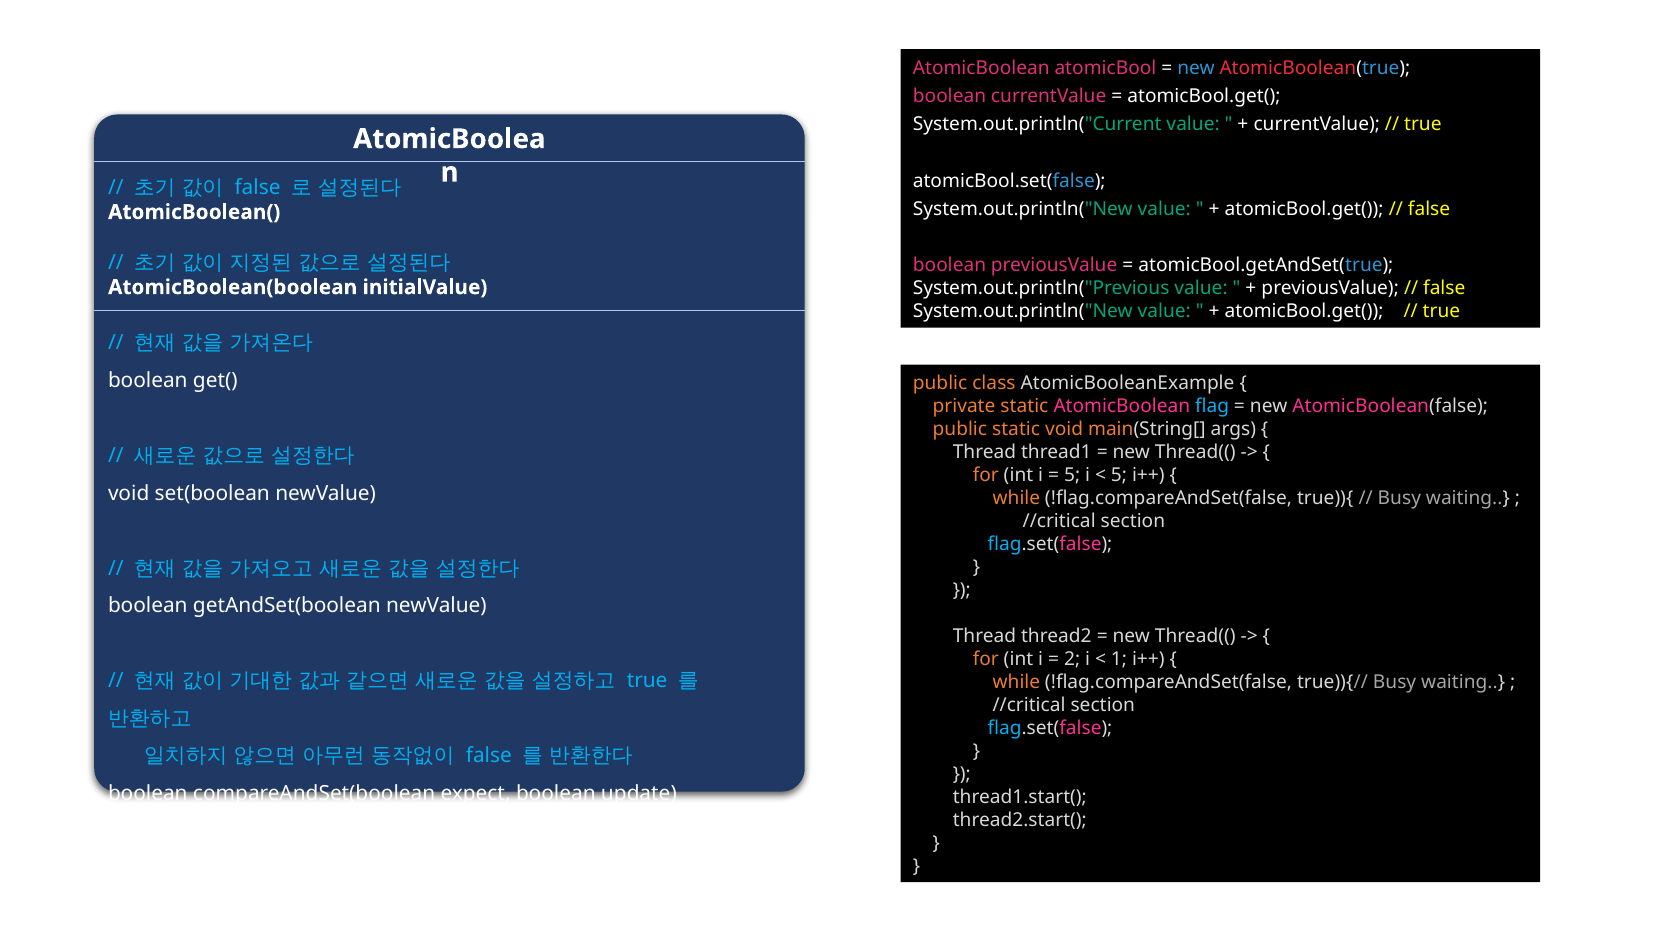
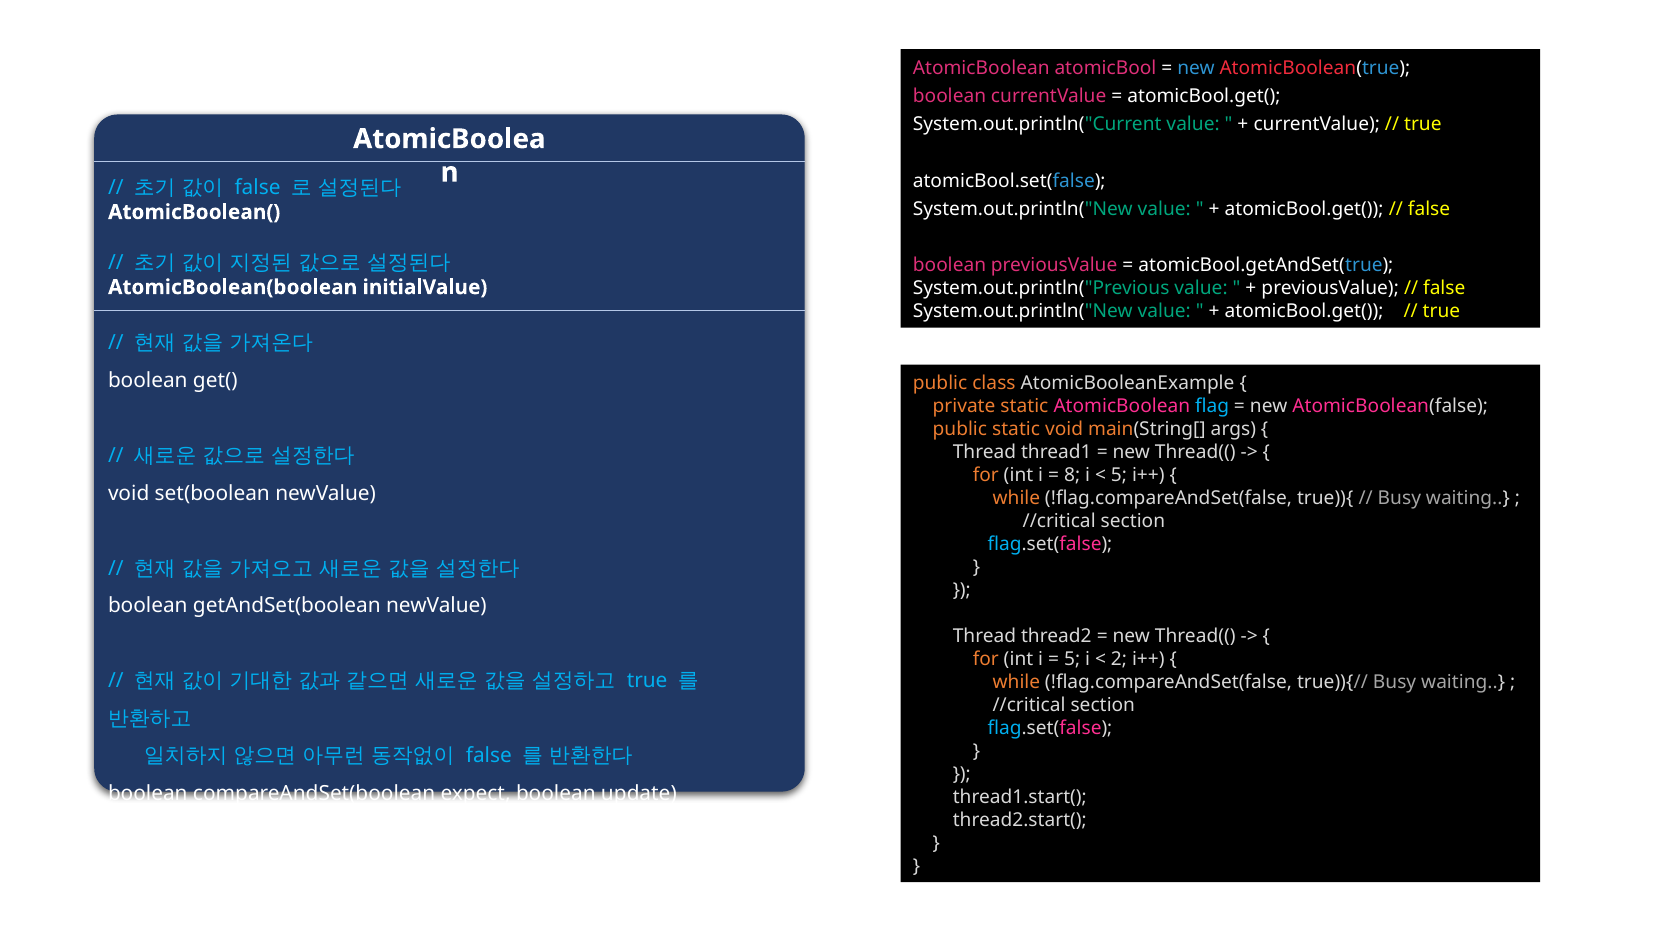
5: 5 -> 8 (1072, 475)
2: 2 -> 5 (1072, 659)
1: 1 -> 2 (1119, 659)
